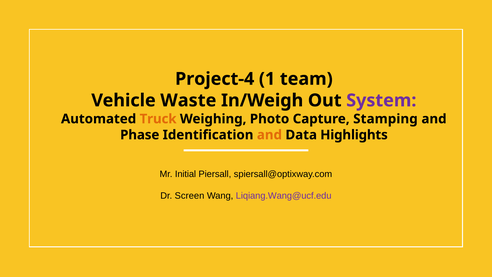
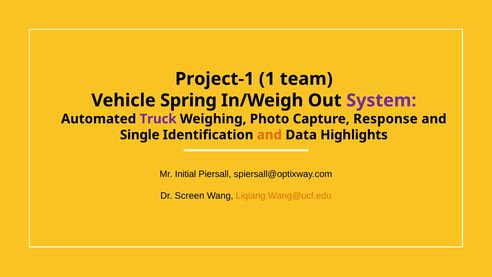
Project-4: Project-4 -> Project-1 (215, 79)
Waste: Waste -> Spring (188, 100)
Truck colour: orange -> purple (158, 119)
Stamping: Stamping -> Response (385, 119)
Phase: Phase -> Single (140, 135)
Liqiang.Wang@ucf.edu colour: purple -> orange (284, 196)
